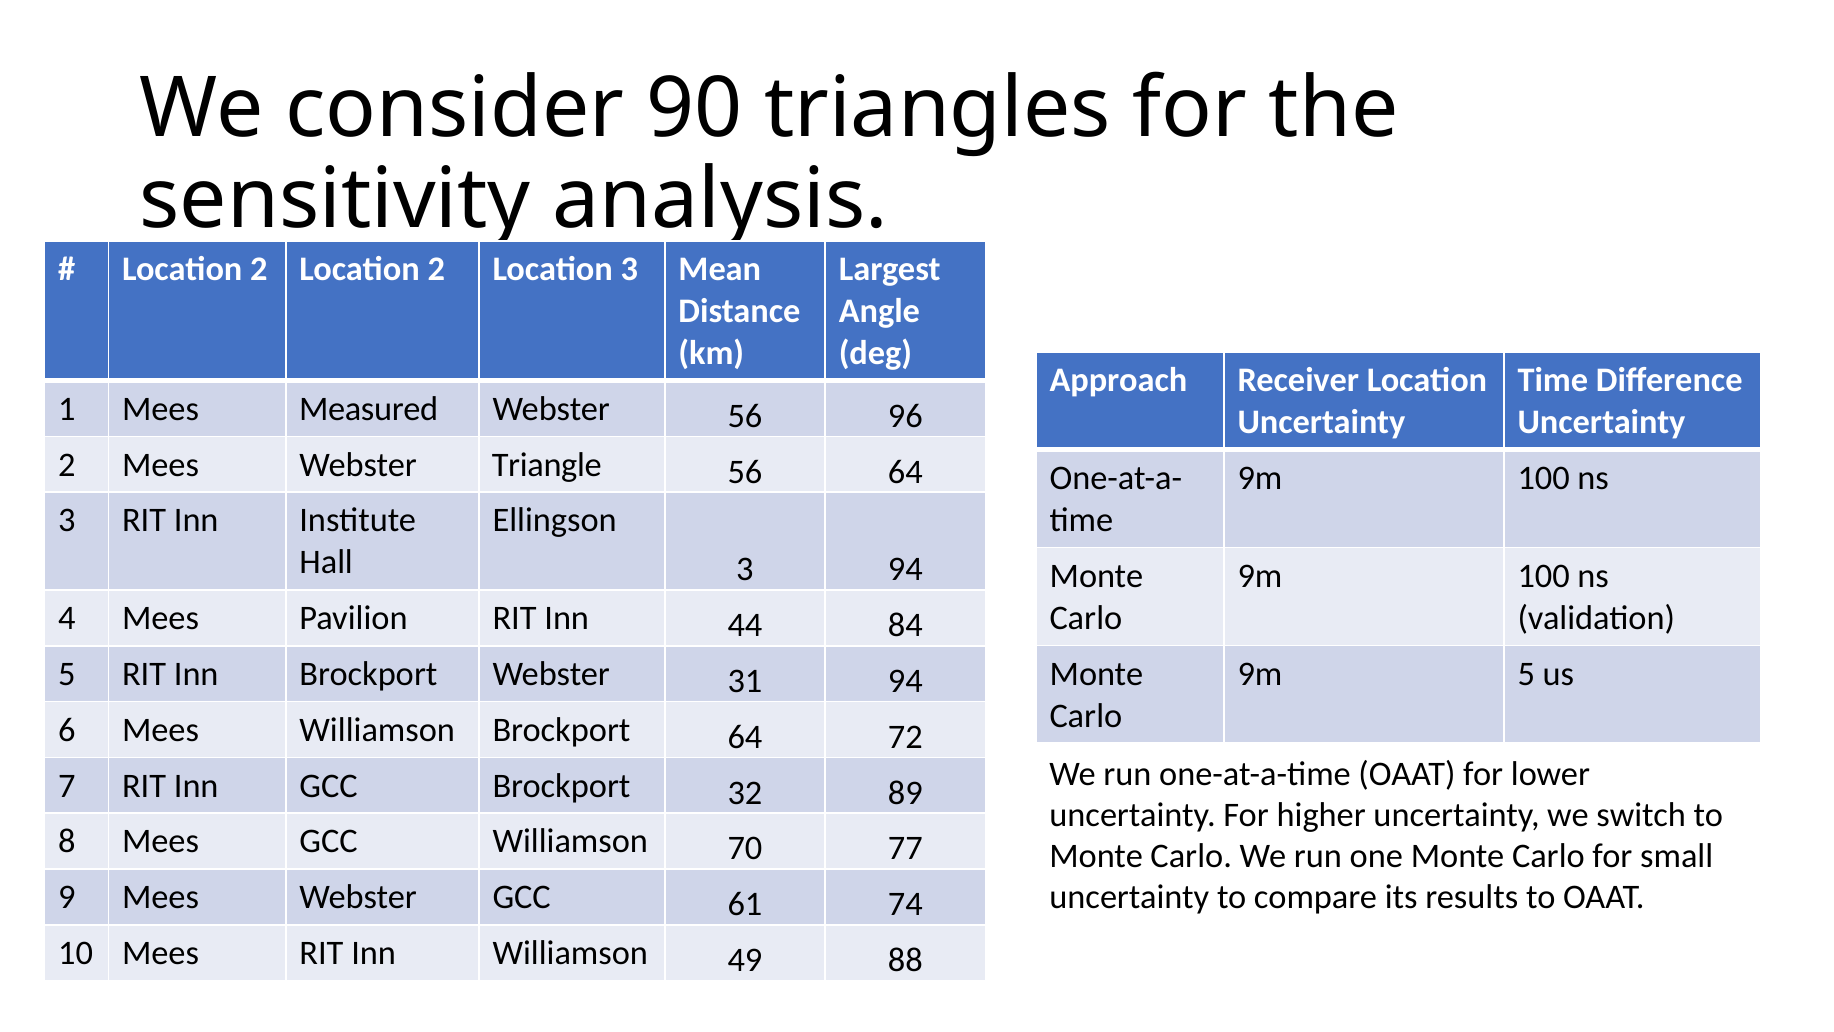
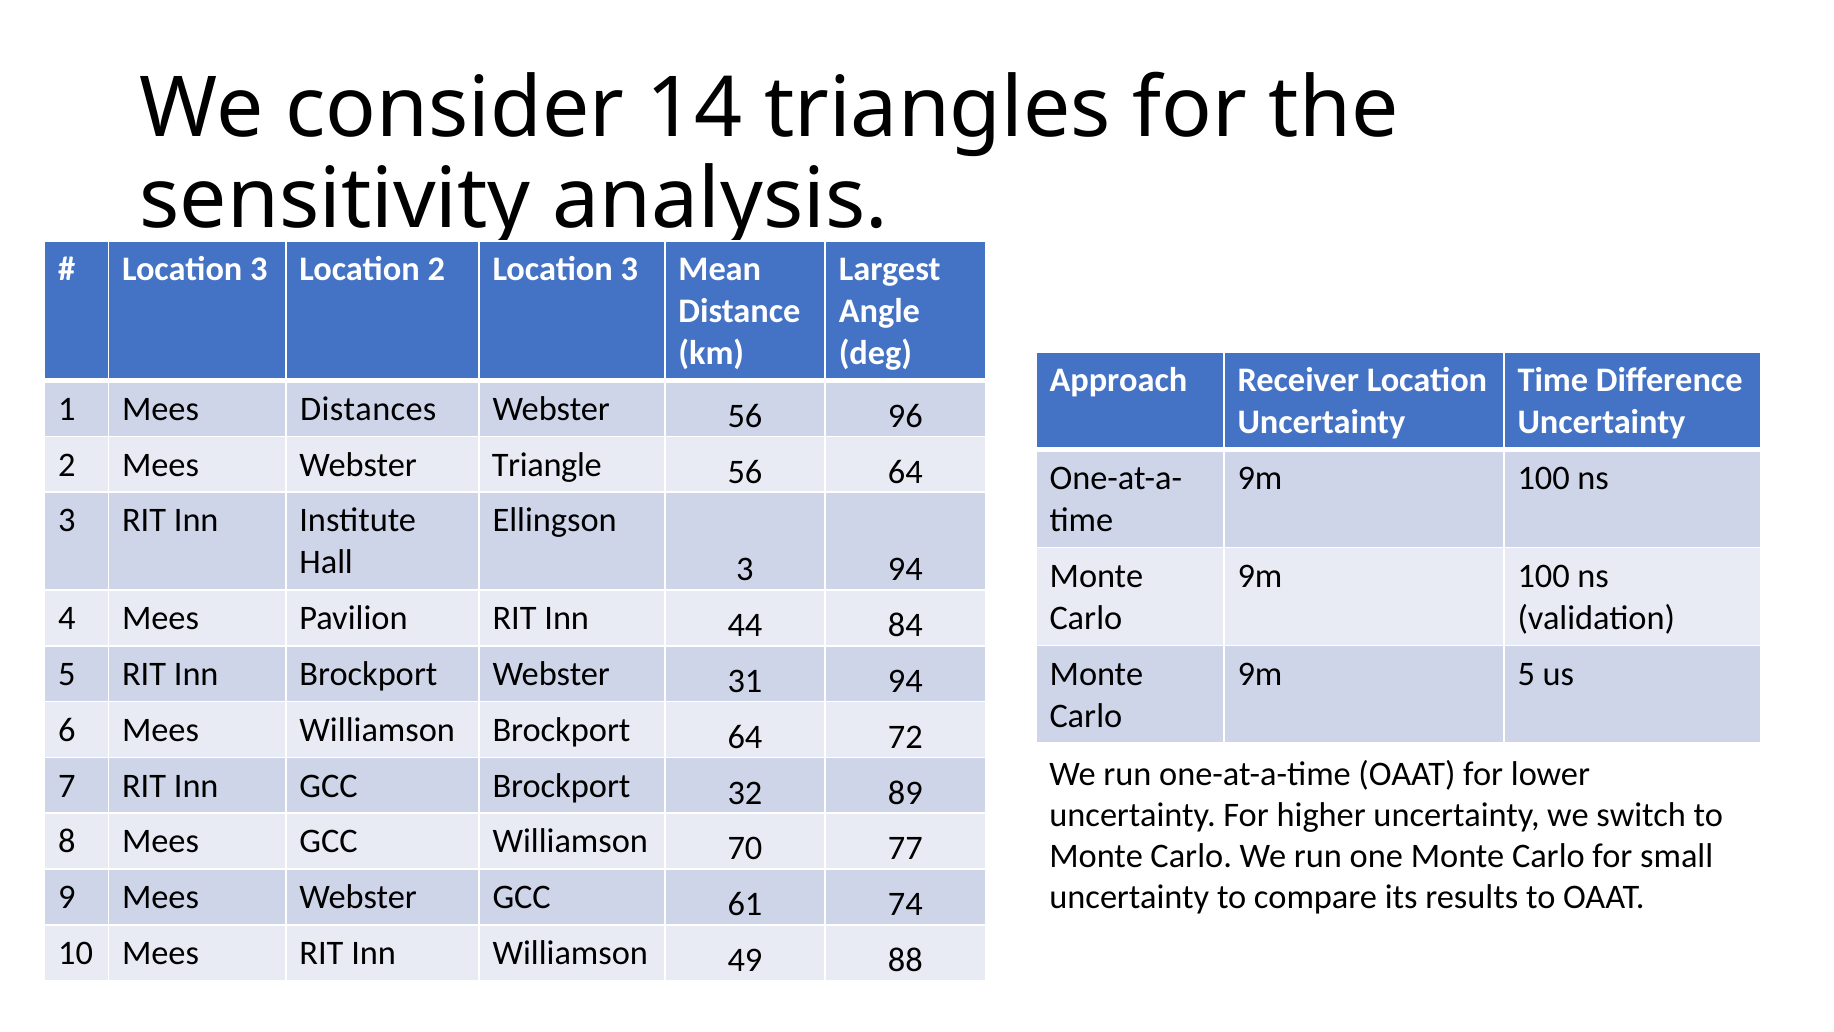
90: 90 -> 14 (694, 109)
2: 2 -> 3 (259, 269)
Measured: Measured -> Distances (368, 409)
